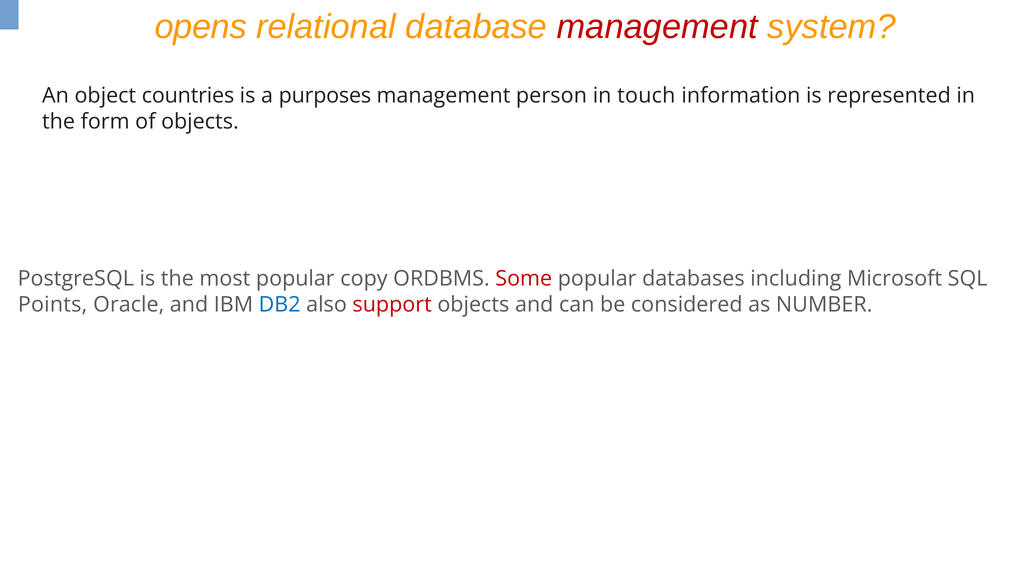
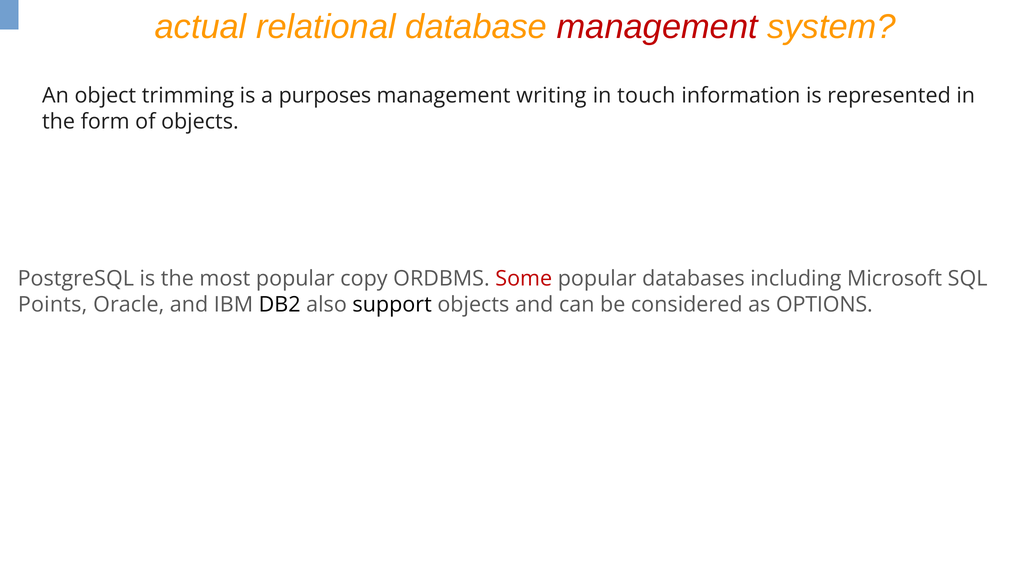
opens: opens -> actual (201, 27)
countries: countries -> trimming (188, 96)
person: person -> writing (551, 96)
DB2 colour: blue -> black (280, 305)
support colour: red -> black (392, 305)
NUMBER: NUMBER -> OPTIONS (824, 305)
